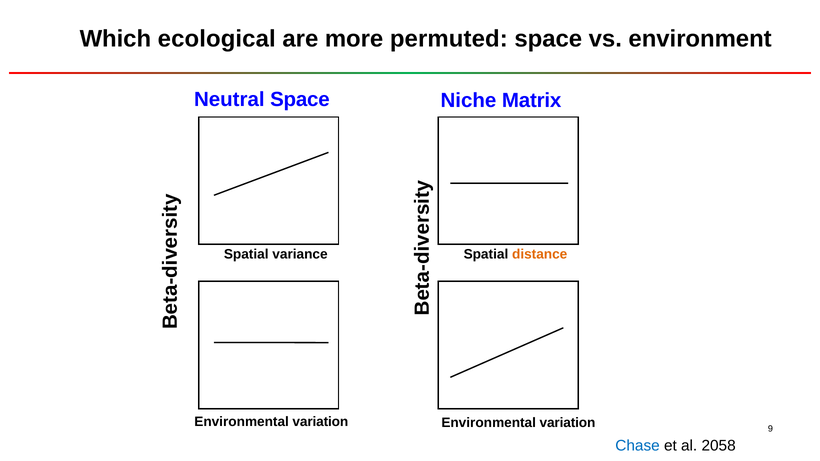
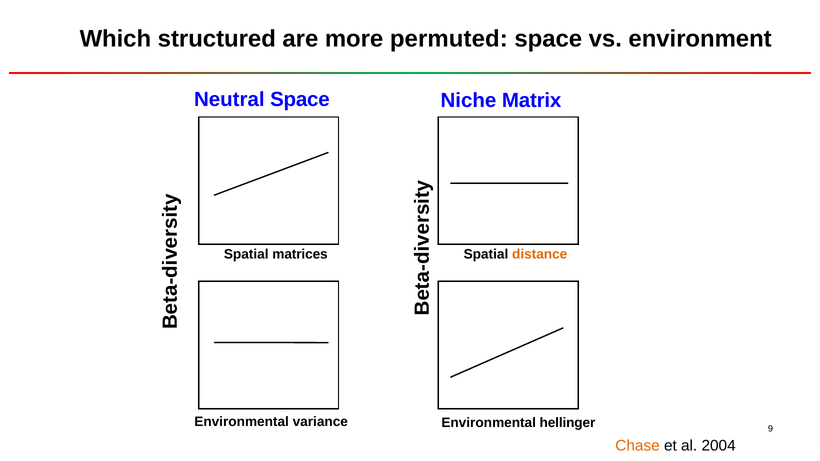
ecological: ecological -> structured (217, 39)
variance: variance -> matrices (300, 255)
variation: variation -> variance (320, 422)
variation: variation -> hellinger (567, 423)
Chase colour: blue -> orange (638, 446)
2058: 2058 -> 2004 (719, 446)
